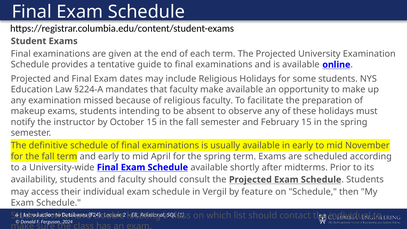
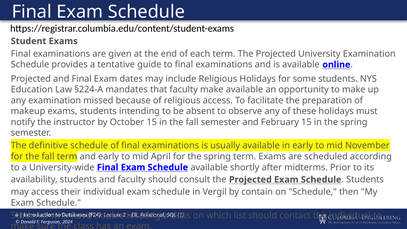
religious faculty: faculty -> access (218, 100)
feature: feature -> contain (257, 192)
